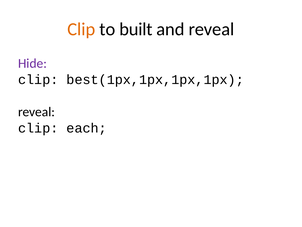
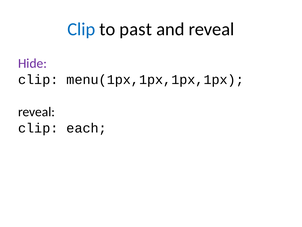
Clip colour: orange -> blue (81, 29)
built: built -> past (136, 29)
best(1px,1px,1px,1px: best(1px,1px,1px,1px -> menu(1px,1px,1px,1px (155, 79)
